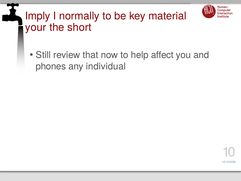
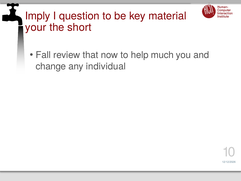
normally: normally -> question (79, 16)
Still: Still -> Fall (43, 55)
affect: affect -> much (162, 55)
phones: phones -> change (51, 66)
